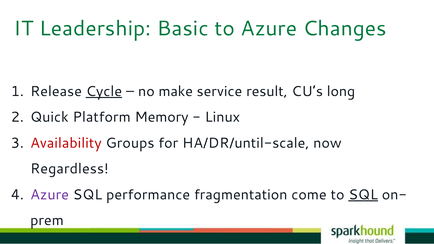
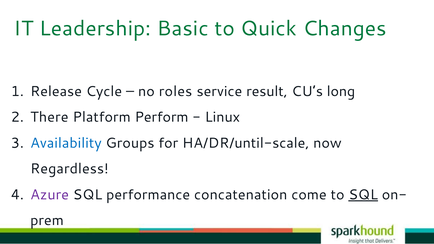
to Azure: Azure -> Quick (269, 29)
Cycle underline: present -> none (104, 91)
make: make -> roles (176, 91)
Quick: Quick -> There (49, 117)
Memory: Memory -> Perform (162, 117)
Availability colour: red -> blue (66, 143)
fragmentation: fragmentation -> concatenation (241, 195)
